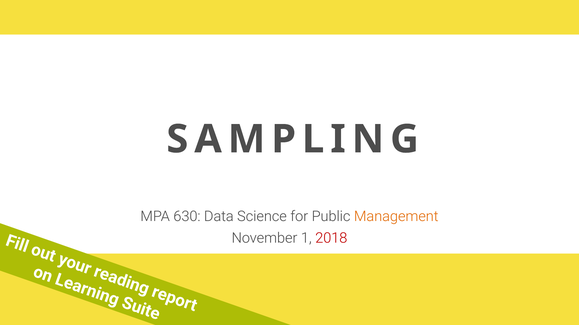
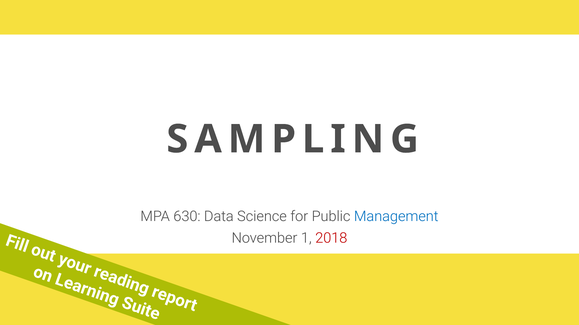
Management colour: orange -> blue (396, 217)
